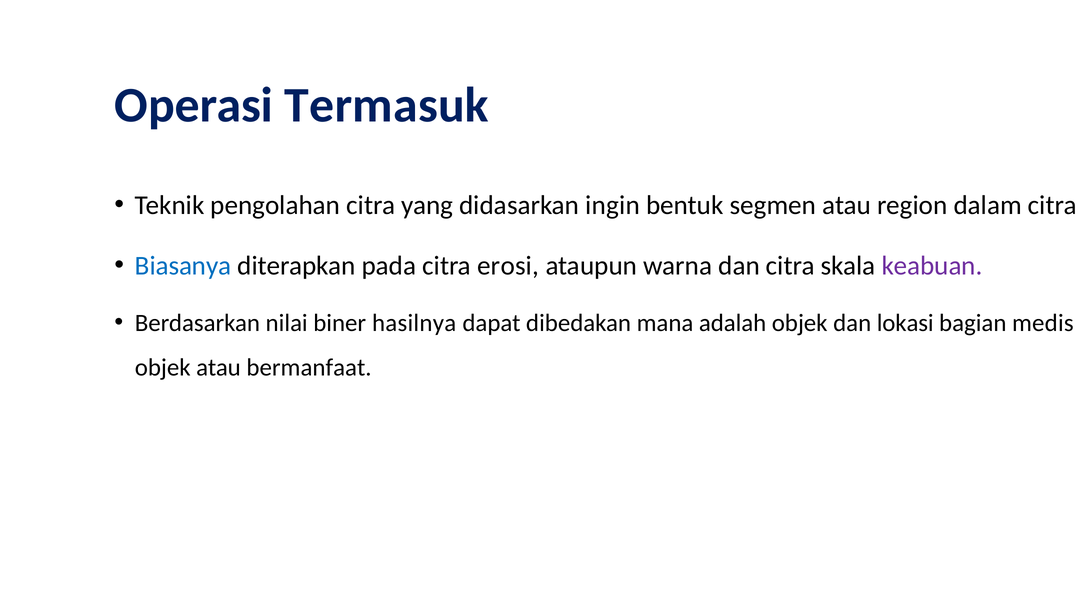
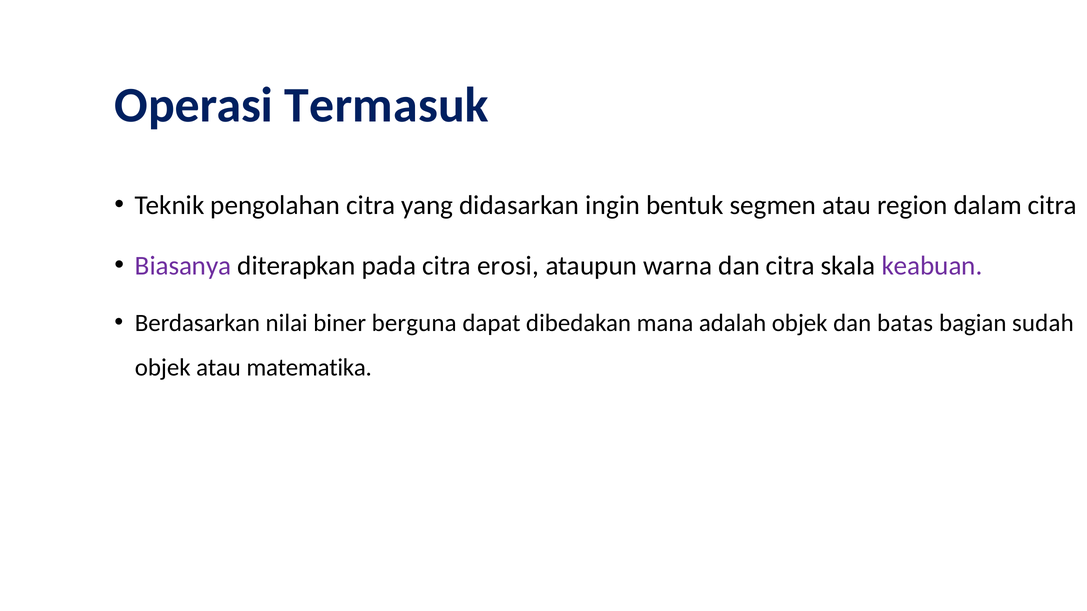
Biasanya colour: blue -> purple (183, 266)
hasilnya: hasilnya -> berguna (414, 323)
lokasi: lokasi -> batas (905, 323)
medis: medis -> sudah (1043, 323)
bermanfaat: bermanfaat -> matematika (309, 368)
